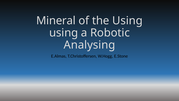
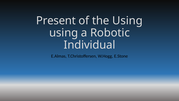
Mineral: Mineral -> Present (56, 21)
Analysing: Analysing -> Individual (90, 45)
